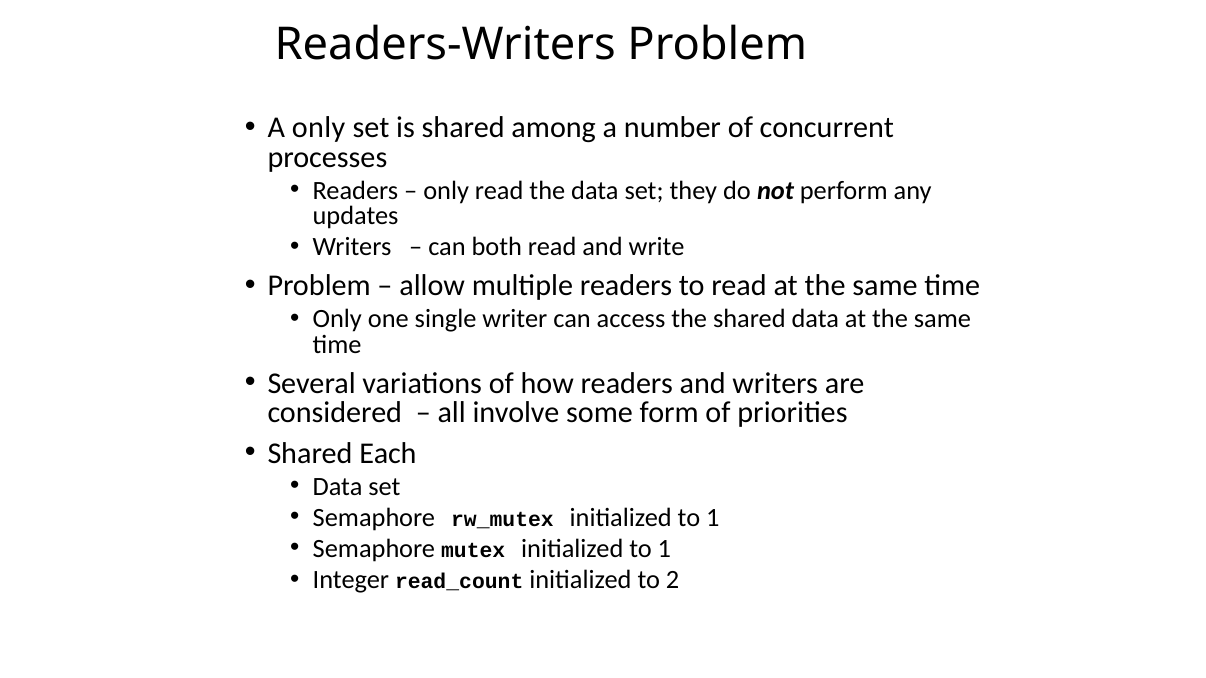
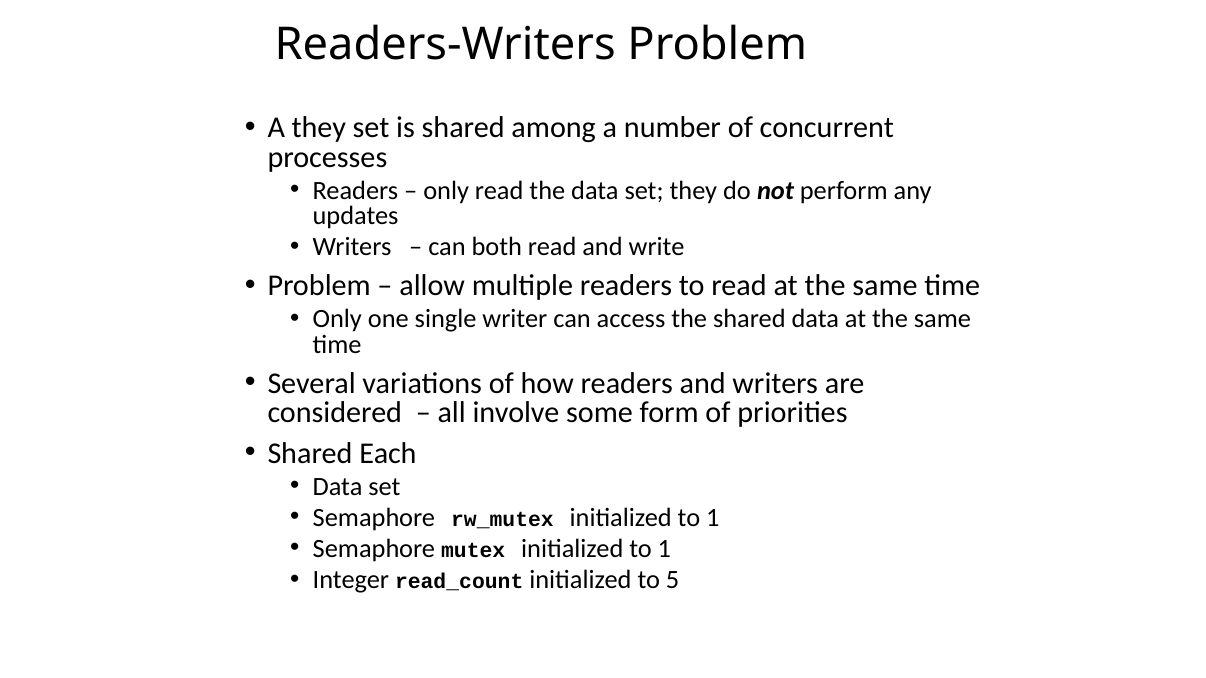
A only: only -> they (319, 128)
2: 2 -> 5 (673, 580)
